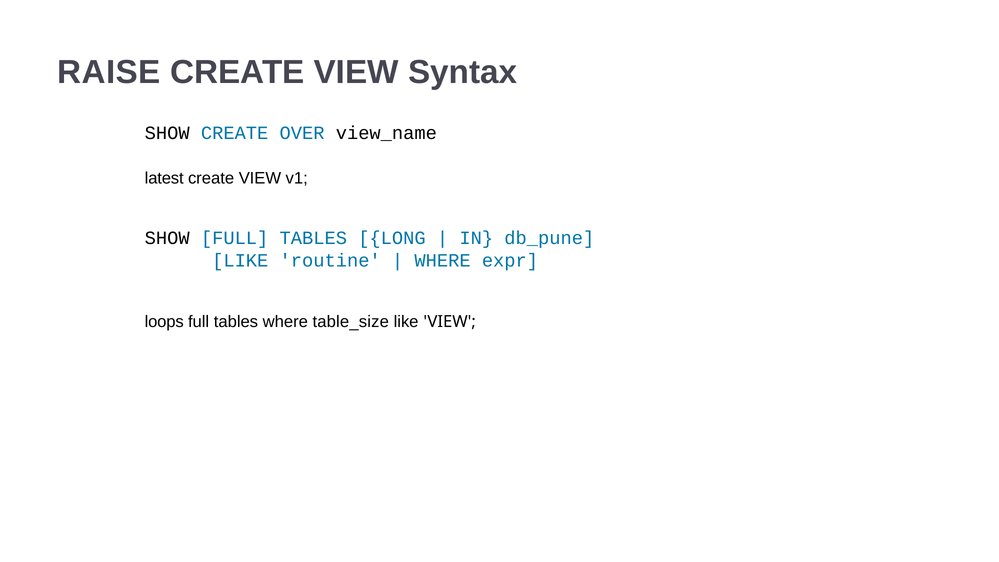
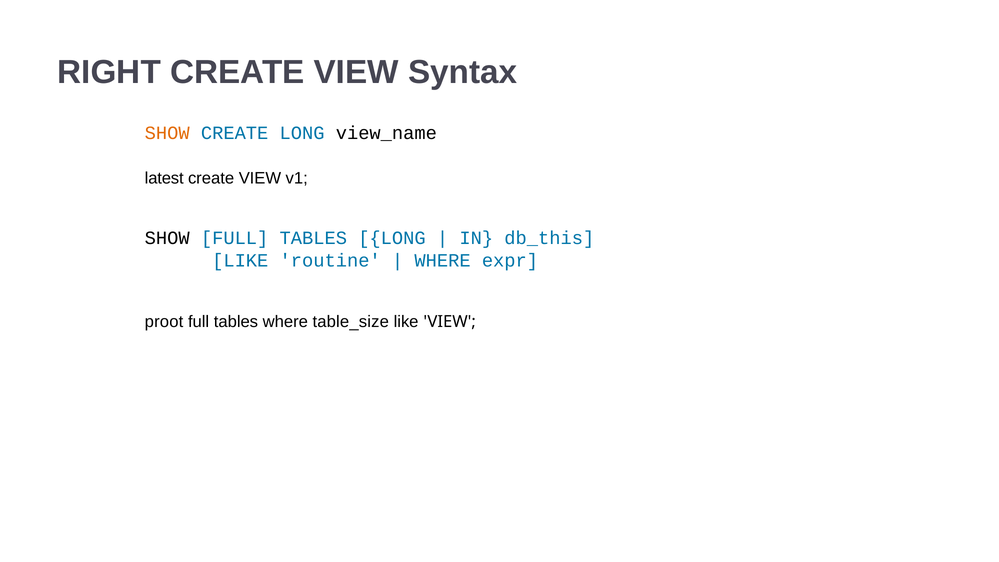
RAISE: RAISE -> RIGHT (109, 72)
SHOW colour: black -> orange (167, 133)
CREATE OVER: OVER -> LONG (302, 133)
db_pune: db_pune -> db_this (549, 238)
loops: loops -> proot (164, 322)
